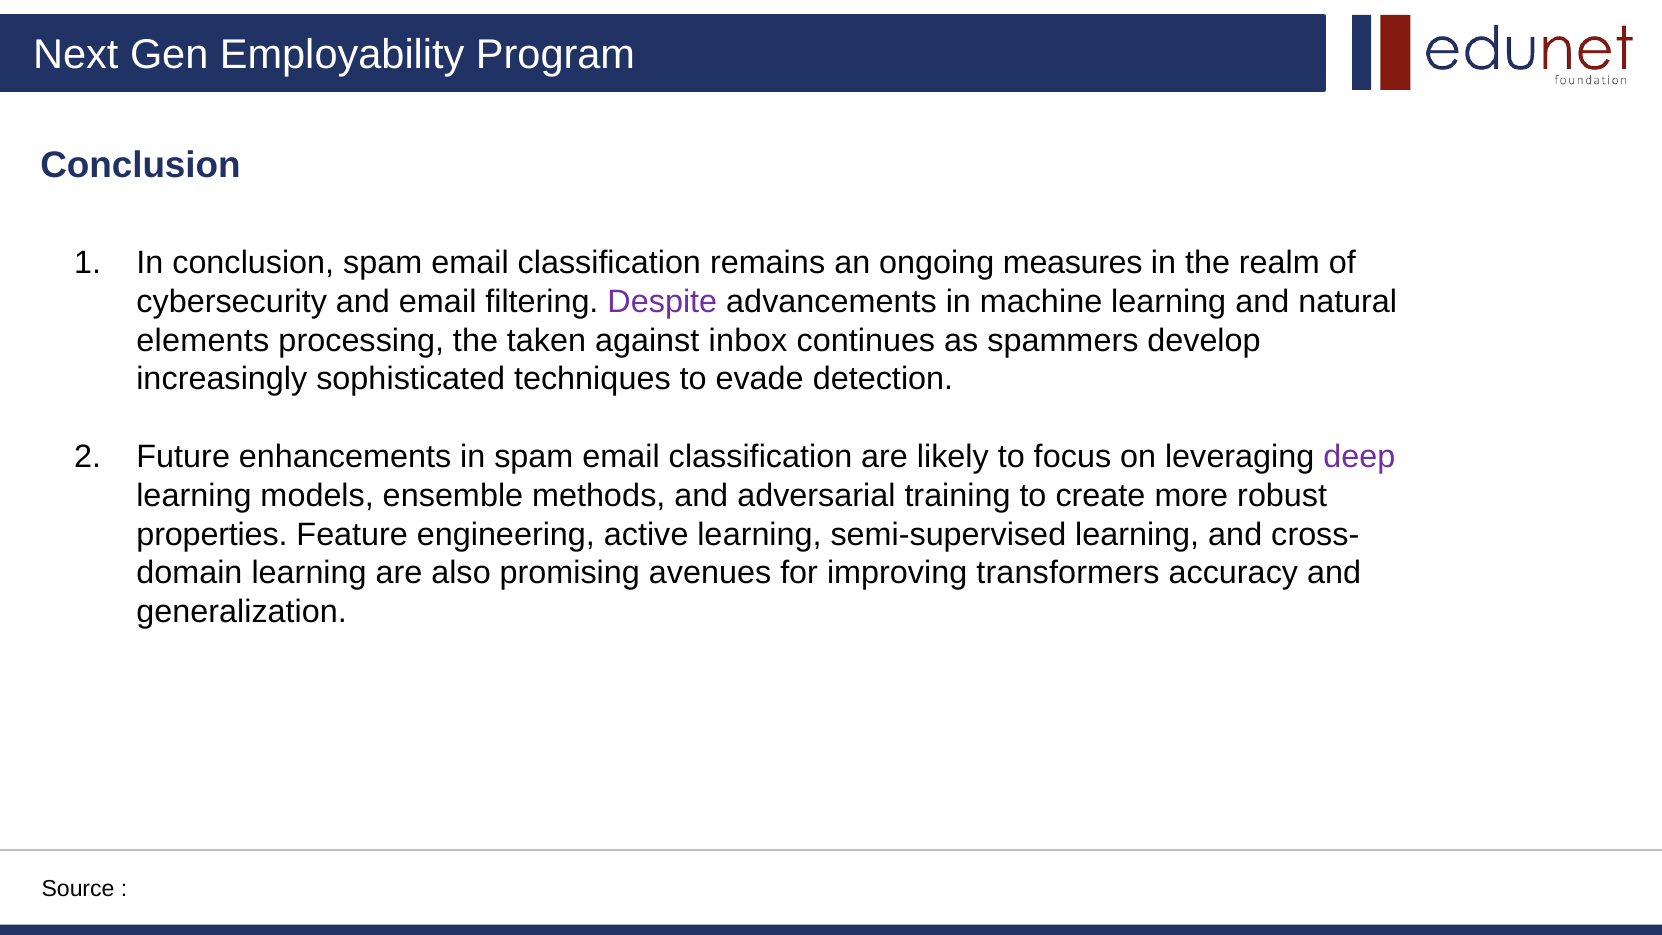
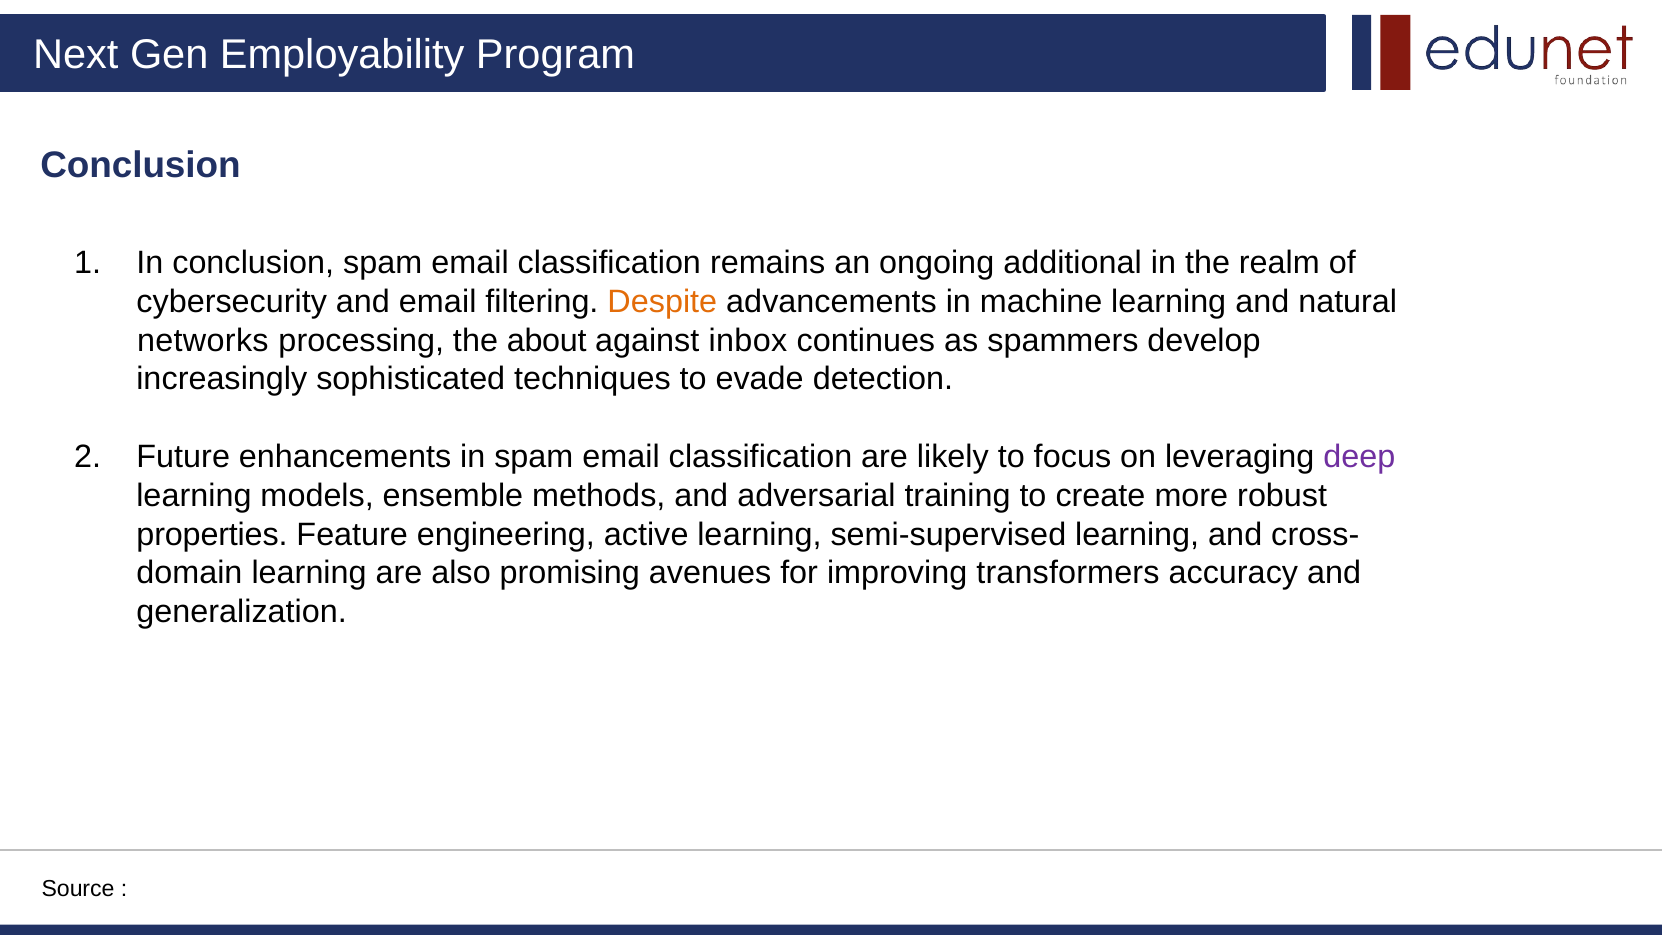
measures: measures -> additional (1073, 263)
Despite colour: purple -> orange (662, 302)
elements: elements -> networks (203, 340)
taken: taken -> about (547, 340)
